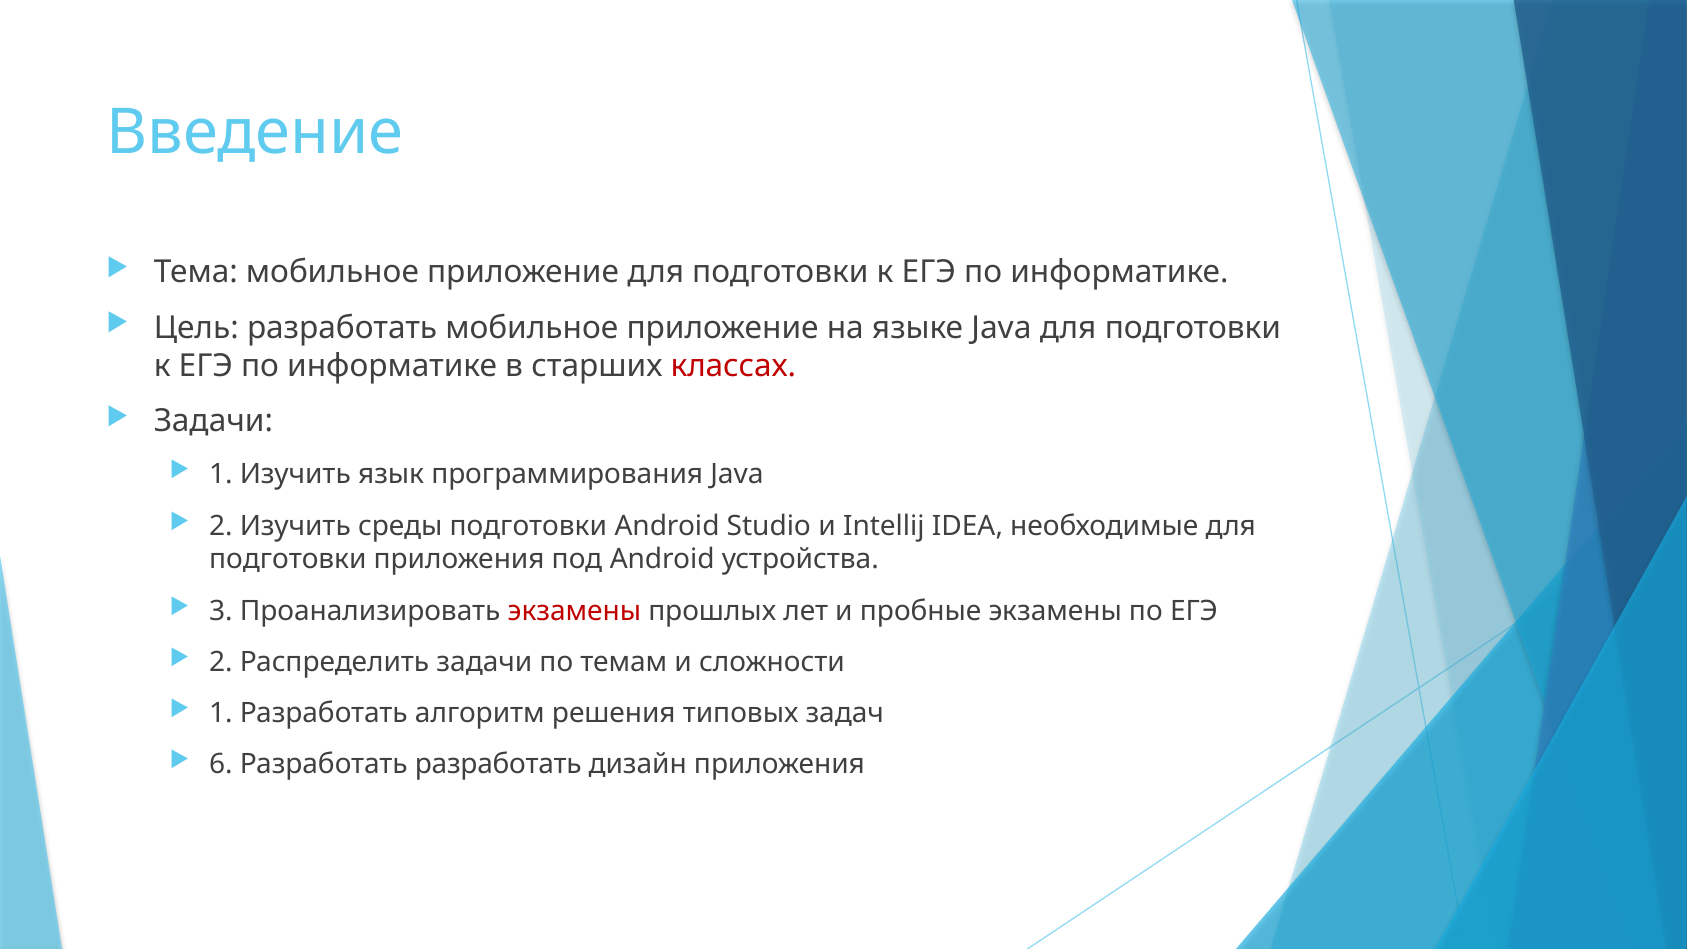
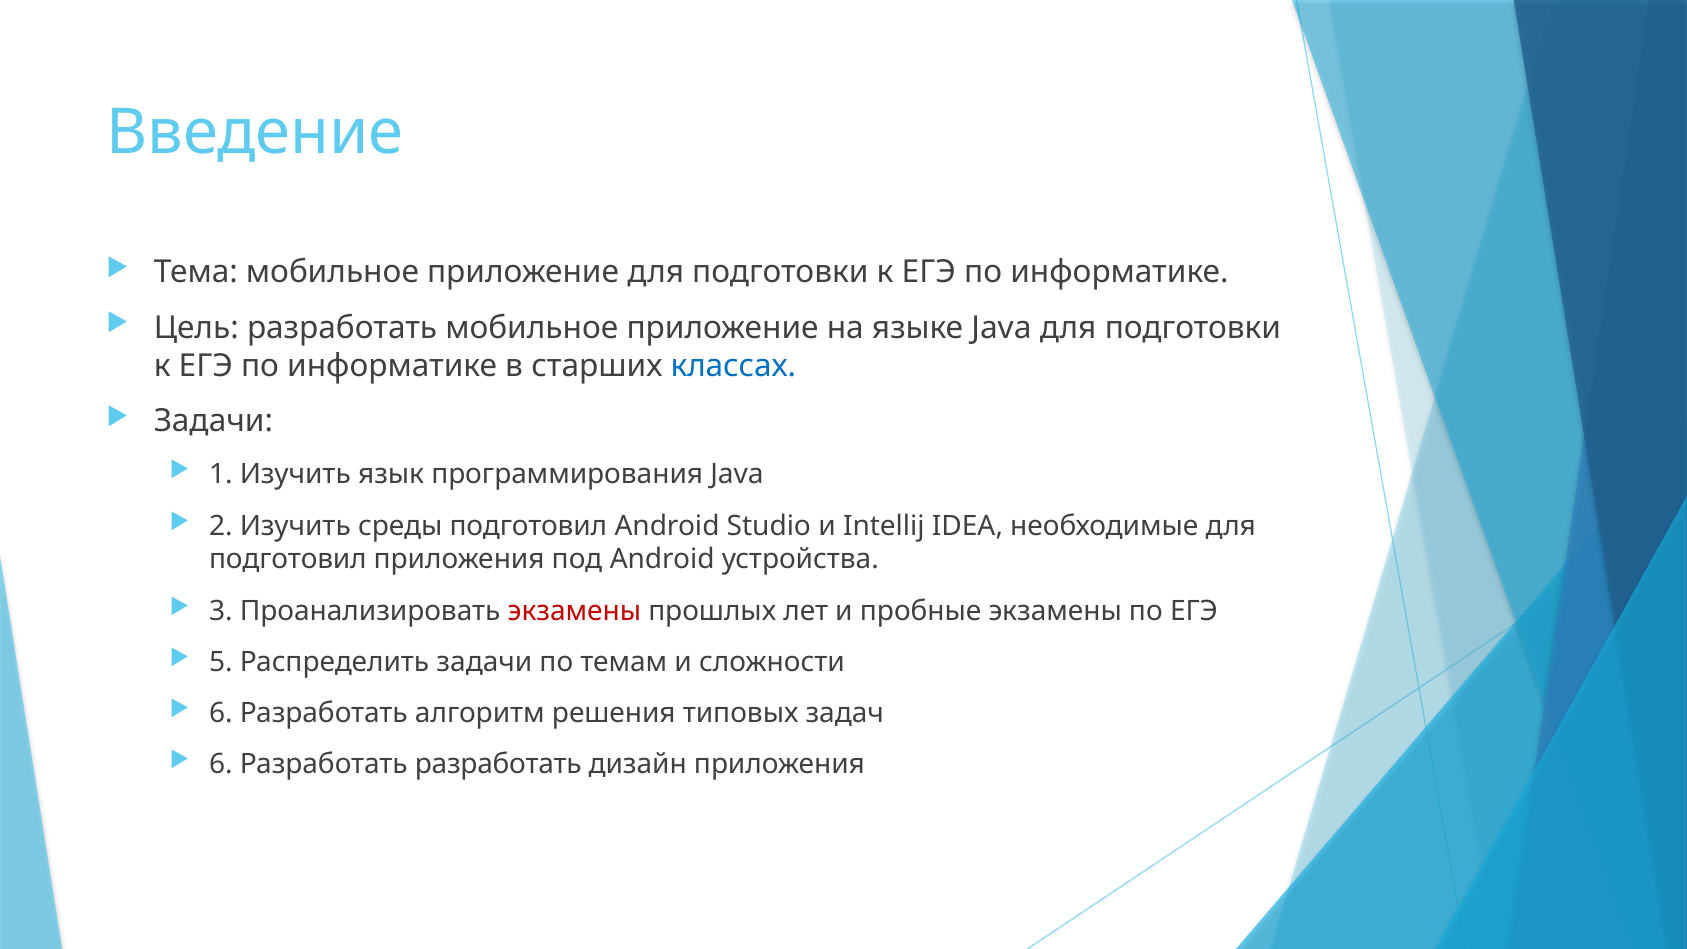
классах colour: red -> blue (733, 366)
среды подготовки: подготовки -> подготовил (528, 526)
подготовки: подготовки -> подготовил (288, 559)
2: 2 -> 5 (221, 662)
1: 1 -> 6 (221, 713)
